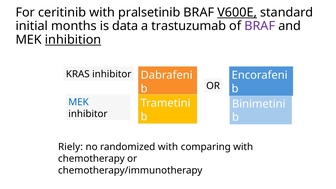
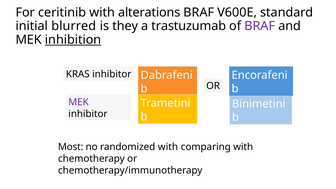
pralsetinib: pralsetinib -> alterations (149, 12)
V600E underline: present -> none (237, 12)
months: months -> blurred (74, 26)
data: data -> they (125, 26)
MEK colour: blue -> purple (79, 102)
Riely: Riely -> Most (71, 147)
